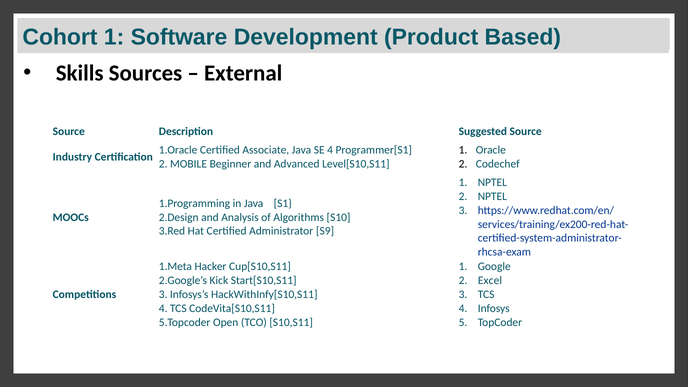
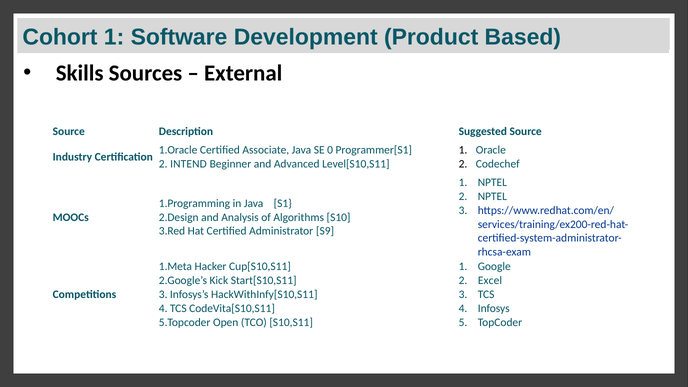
SE 4: 4 -> 0 (330, 150)
MOBILE: MOBILE -> INTEND (188, 164)
